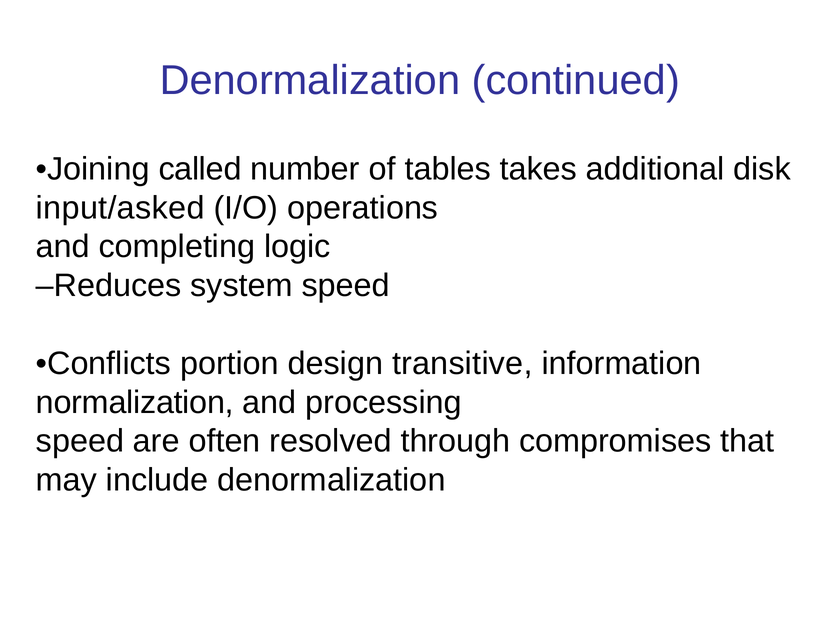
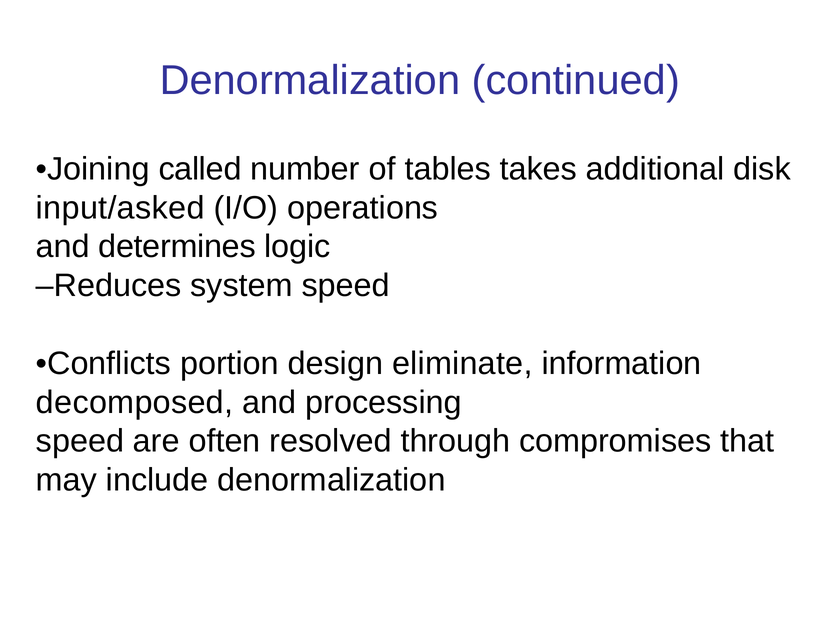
completing: completing -> determines (177, 247)
transitive: transitive -> eliminate (462, 363)
normalization: normalization -> decomposed (135, 402)
